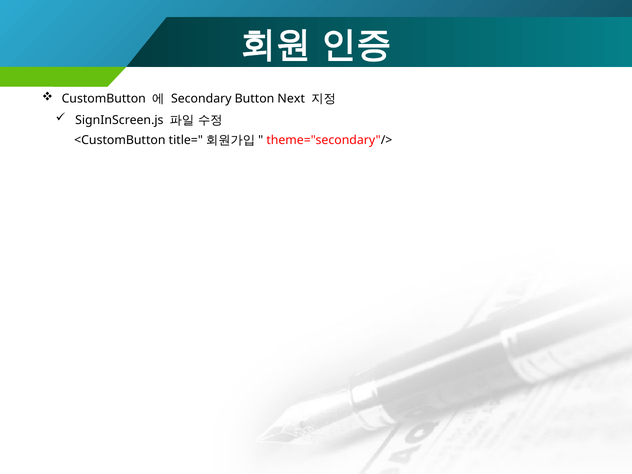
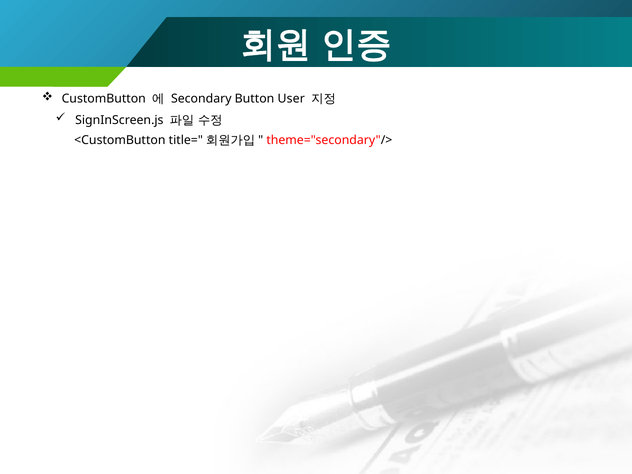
Next: Next -> User (291, 99)
